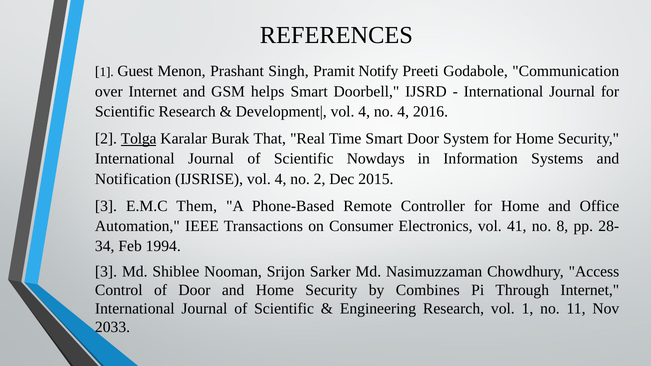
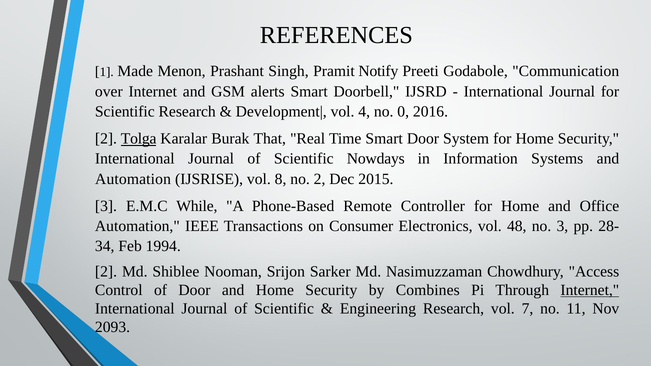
Guest: Guest -> Made (135, 71)
helps: helps -> alerts (268, 92)
no 4: 4 -> 0 (403, 112)
Notification: Notification -> Automation (133, 179)
IJSRISE vol 4: 4 -> 8 (281, 179)
Them: Them -> While (197, 206)
41: 41 -> 48 (517, 226)
no 8: 8 -> 3 (562, 226)
3: 3 -> 2 (106, 272)
Internet underline: none -> present (590, 290)
vol 1: 1 -> 7 (527, 309)
2033: 2033 -> 2093 (113, 327)
